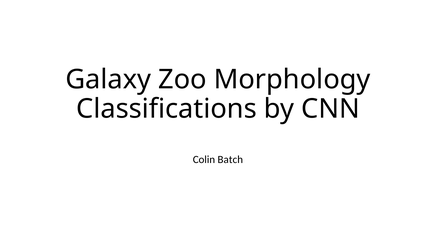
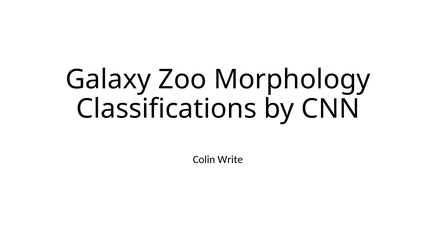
Batch: Batch -> Write (230, 160)
